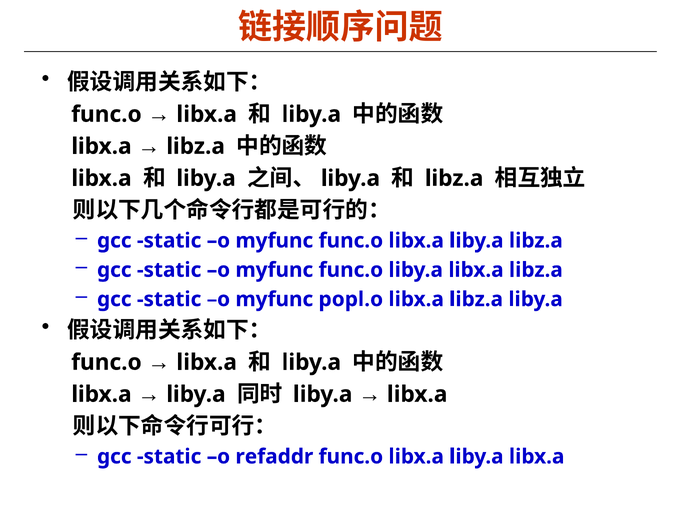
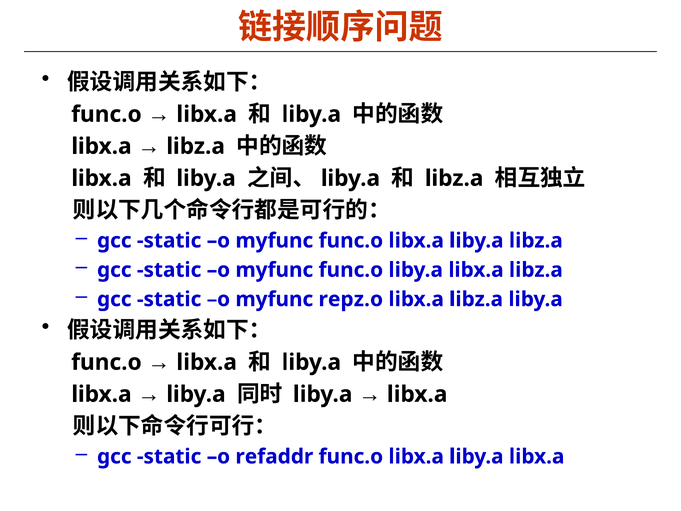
popl.o: popl.o -> repz.o (351, 299)
